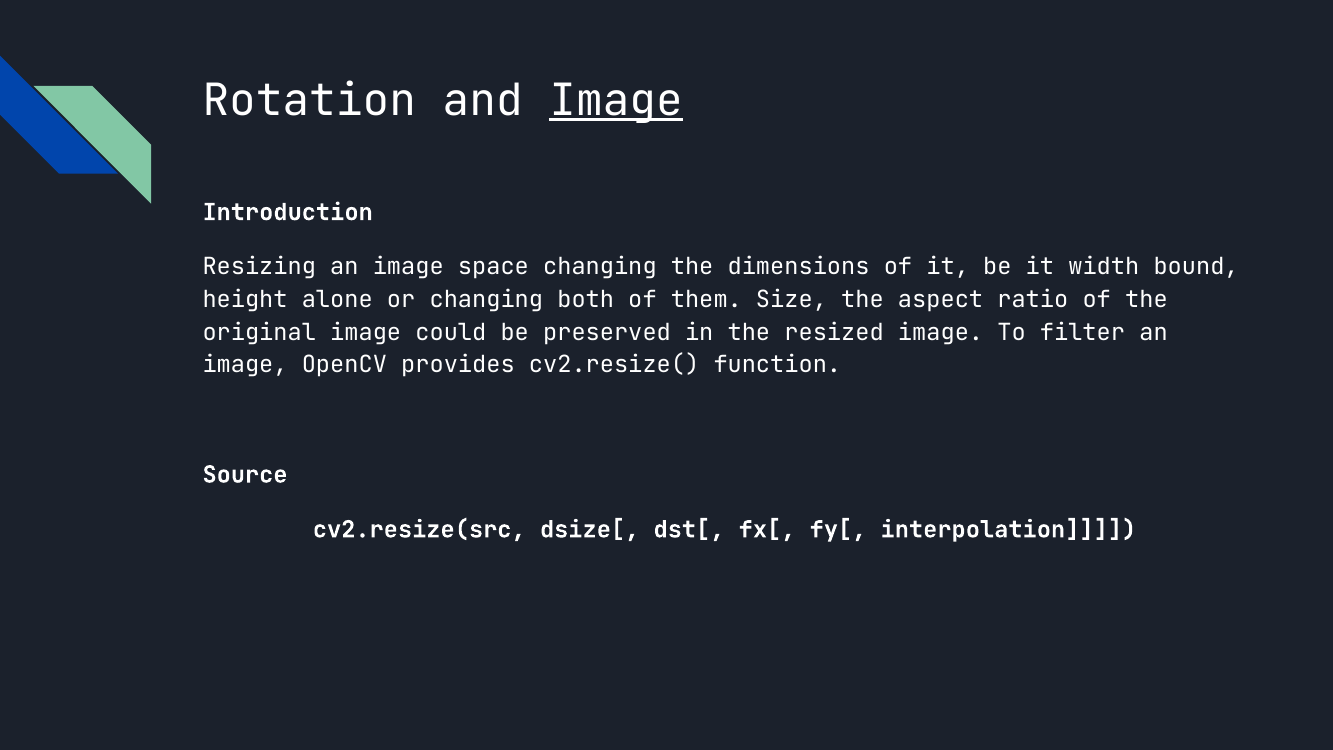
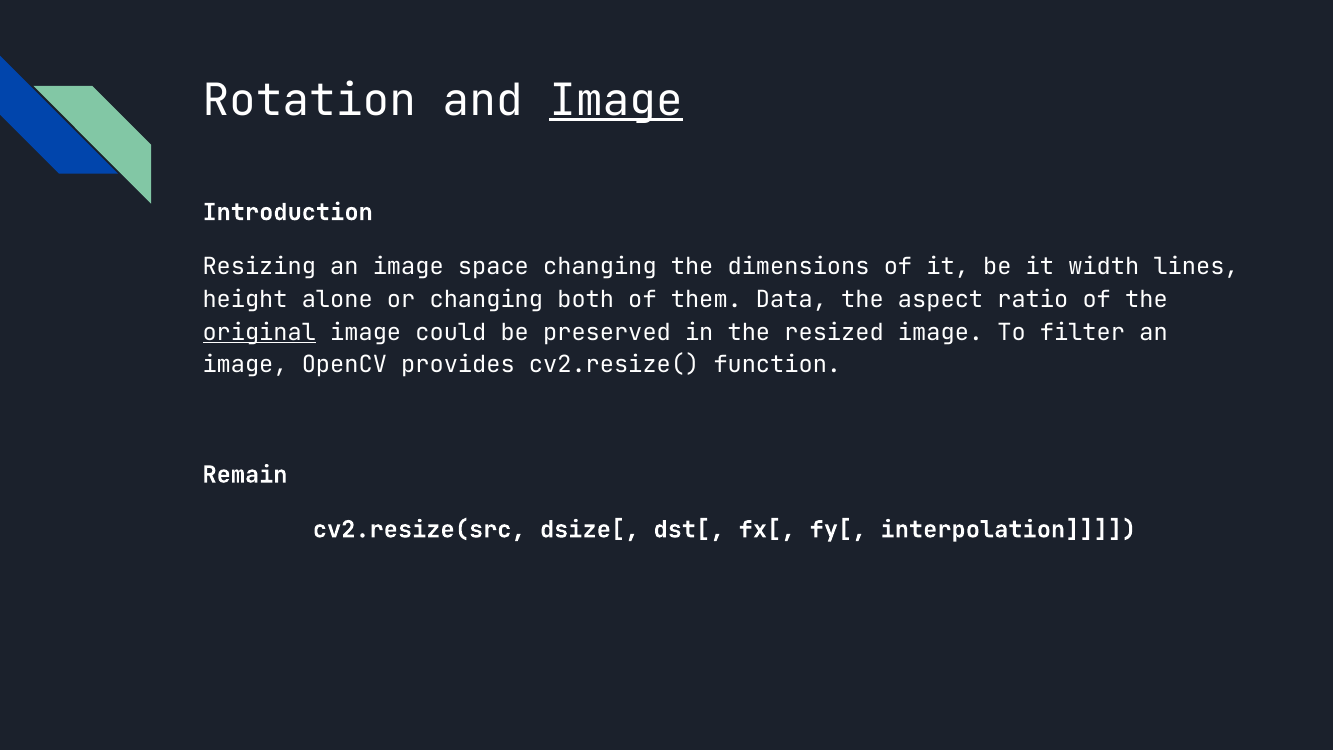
bound: bound -> lines (1196, 267)
Size: Size -> Data (791, 300)
original underline: none -> present (259, 332)
Source: Source -> Remain (245, 475)
